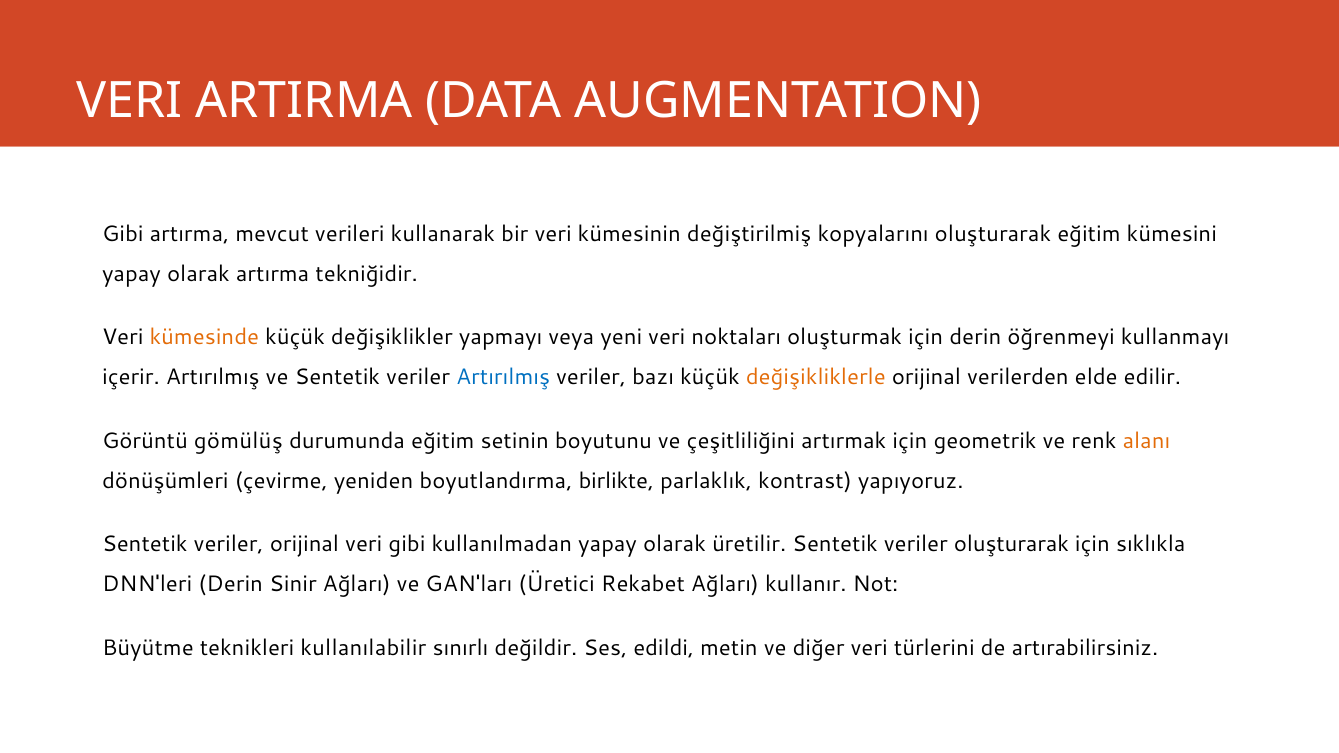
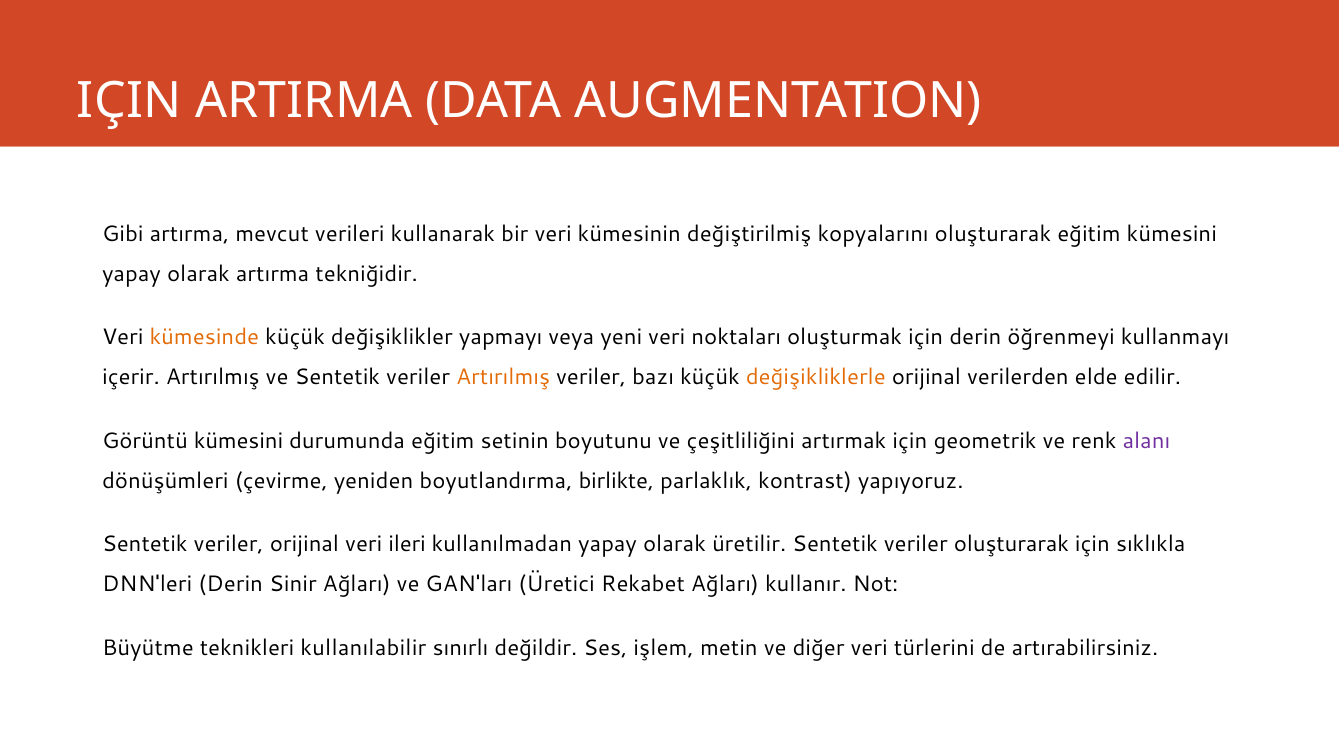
VERI: VERI -> IÇIN (129, 101)
Artırılmış colour: blue -> orange (503, 377)
Görüntü gömülüş: gömülüş -> kümesini (239, 441)
alanı colour: orange -> purple (1146, 441)
veri gibi: gibi -> ileri (407, 545)
edildi: edildi -> işlem (664, 648)
